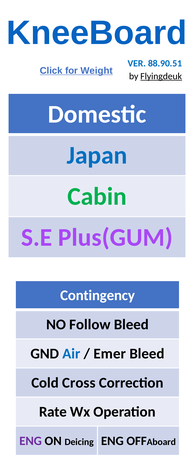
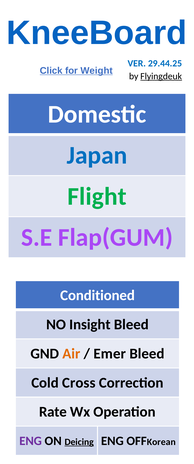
88.90.51: 88.90.51 -> 29.44.25 (165, 63)
Cabin: Cabin -> Flight (97, 196)
Plus(GUM: Plus(GUM -> Flap(GUM (115, 238)
Contingency: Contingency -> Conditioned (98, 295)
Follow: Follow -> Insight (90, 325)
Air colour: blue -> orange (71, 354)
Deicing underline: none -> present (79, 442)
Aboard: Aboard -> Korean (161, 442)
